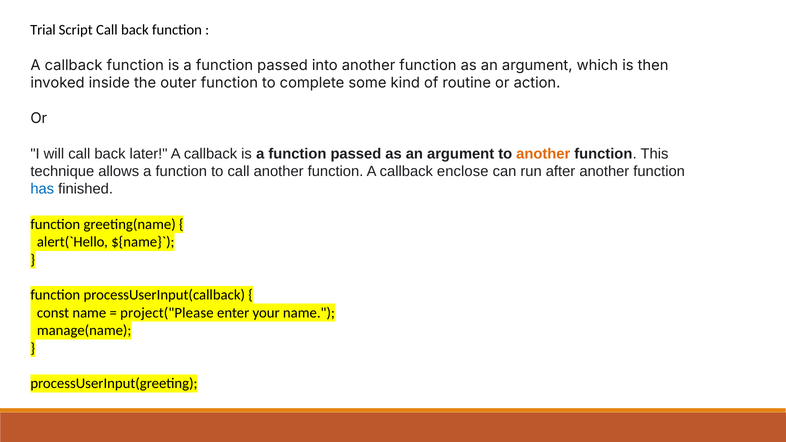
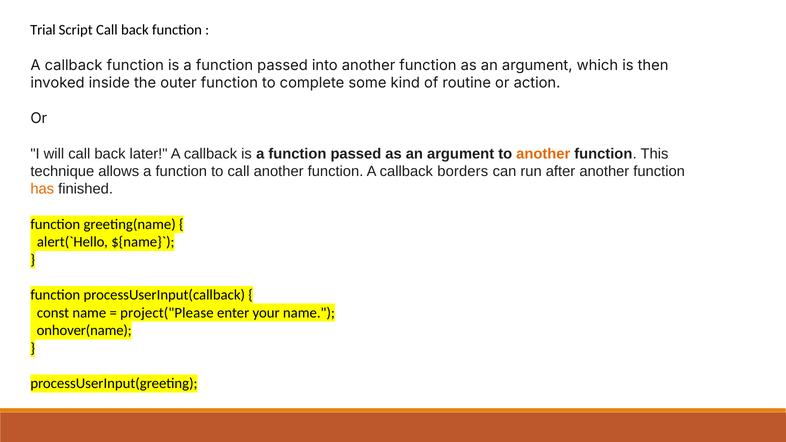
enclose: enclose -> borders (463, 171)
has colour: blue -> orange (42, 189)
manage(name: manage(name -> onhover(name (84, 331)
